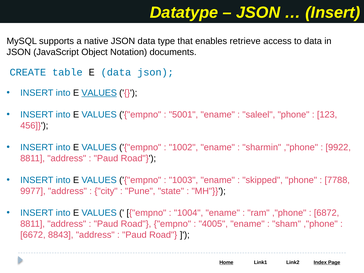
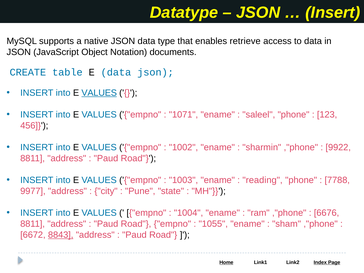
5001: 5001 -> 1071 (183, 115)
skipped: skipped -> reading (263, 180)
6872: 6872 -> 6676 (327, 213)
4005: 4005 -> 1055 (213, 224)
8843 underline: none -> present (61, 235)
